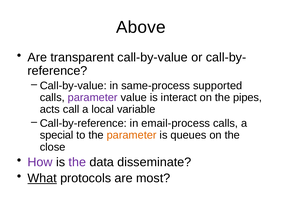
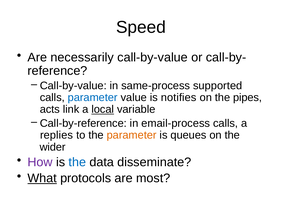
Above: Above -> Speed (141, 27)
transparent: transparent -> necessarily (82, 57)
parameter colour: purple -> blue (93, 98)
interact: interact -> notifies (179, 98)
call: call -> link (71, 110)
local underline: none -> present (103, 110)
special: special -> replies (56, 135)
close: close -> wider (53, 147)
the colour: purple -> blue (77, 163)
